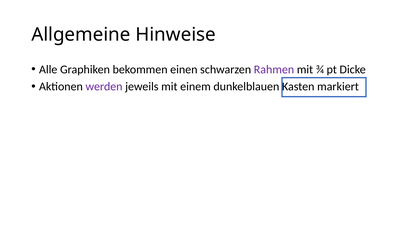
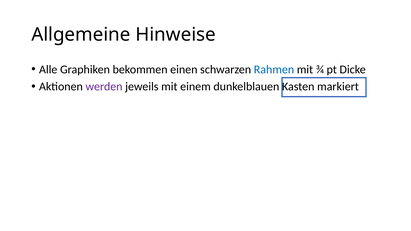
Rahmen colour: purple -> blue (274, 69)
